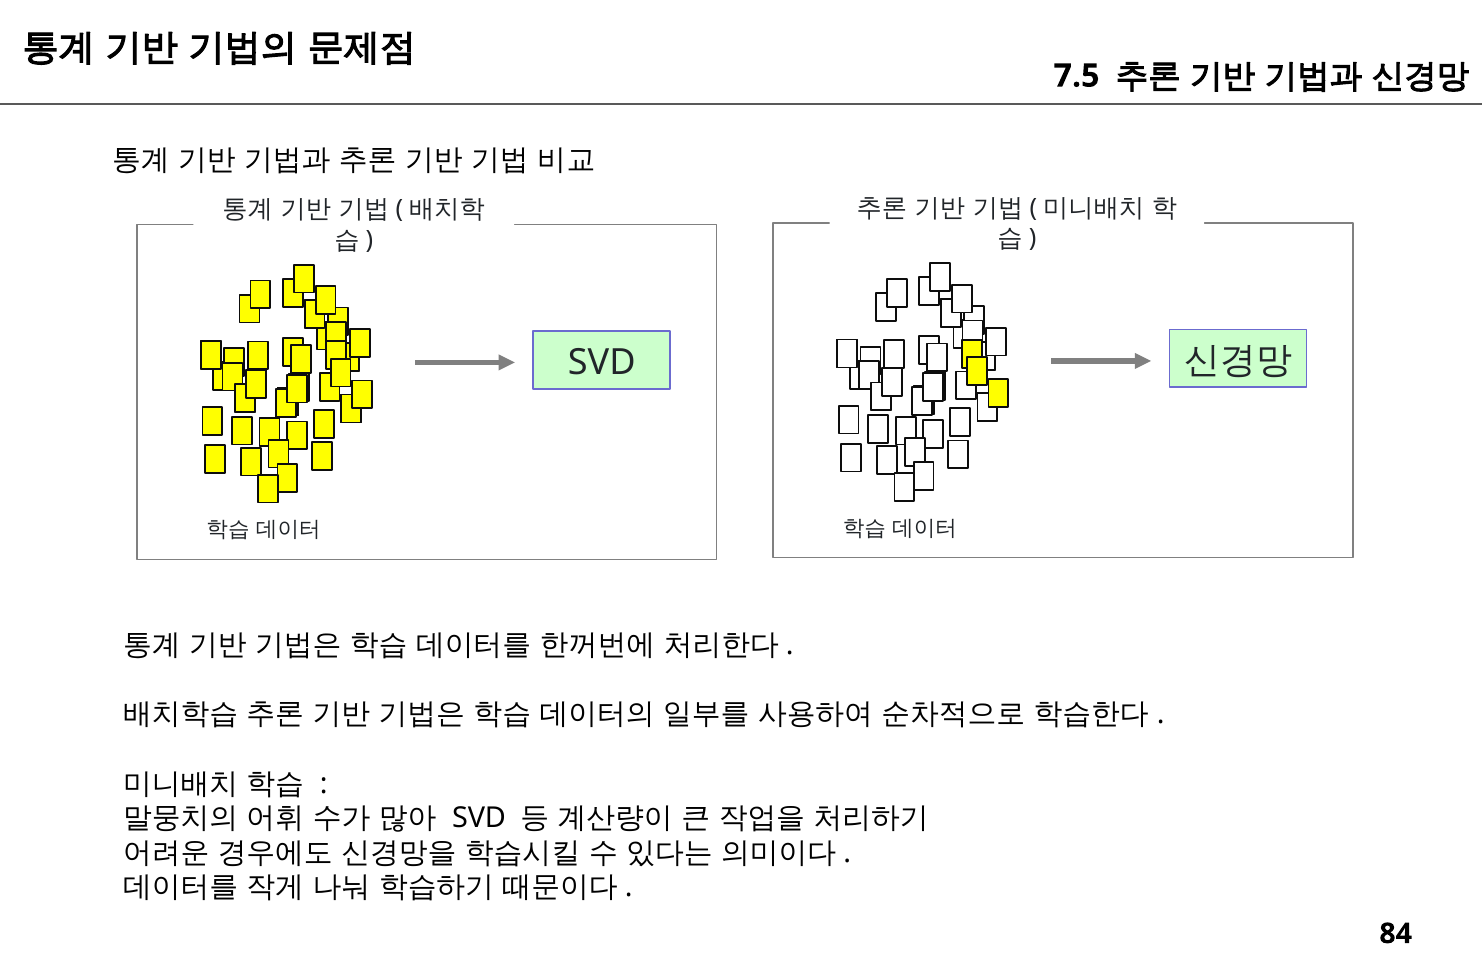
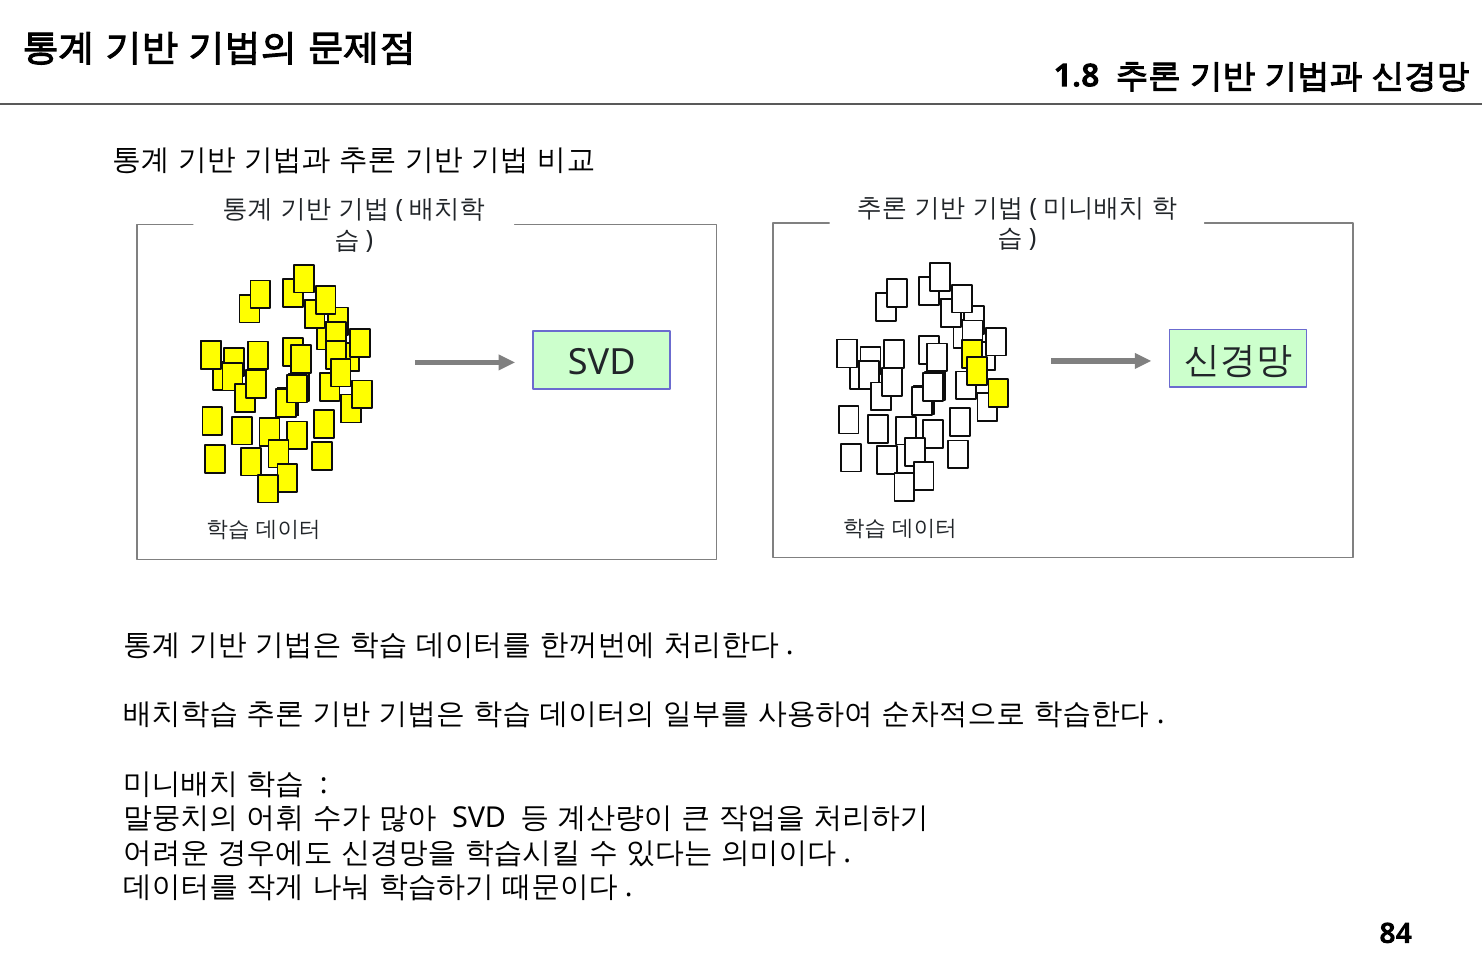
7.5: 7.5 -> 1.8 (1077, 76)
